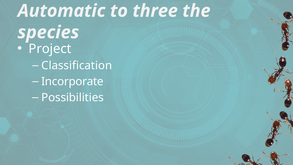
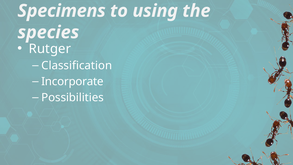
Automatic: Automatic -> Specimens (62, 11)
three: three -> using (155, 11)
Project: Project -> Rutger (50, 49)
